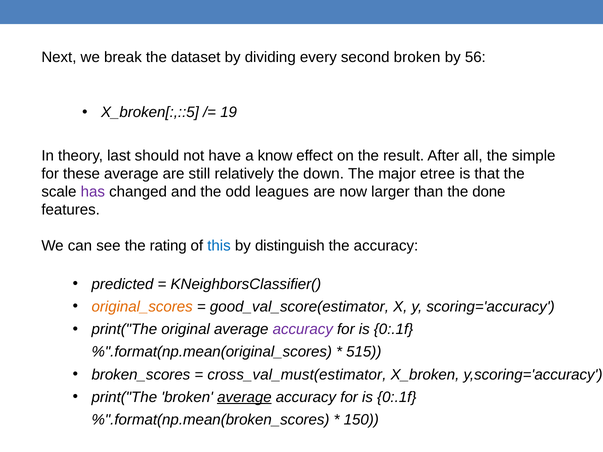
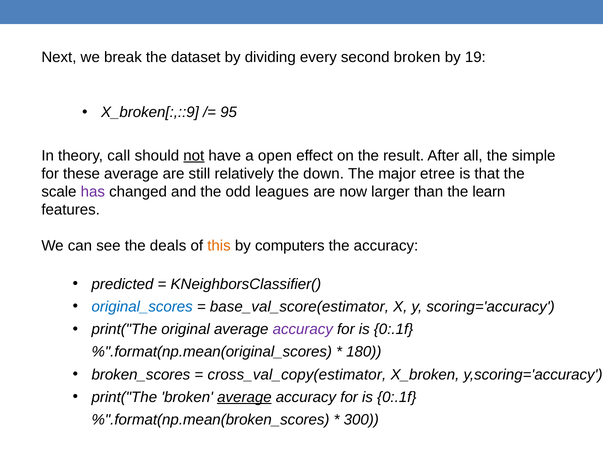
56: 56 -> 19 (475, 57)
X_broken[:,::5: X_broken[:,::5 -> X_broken[:,::9 (150, 112)
19: 19 -> 95 (229, 112)
last: last -> call (119, 156)
not underline: none -> present (194, 156)
know: know -> open (275, 156)
done: done -> learn (489, 192)
rating: rating -> deals (168, 246)
this colour: blue -> orange (219, 246)
distinguish: distinguish -> computers (290, 246)
original_scores colour: orange -> blue (142, 307)
good_val_score(estimator: good_val_score(estimator -> base_val_score(estimator (299, 307)
515: 515 -> 180 (364, 352)
cross_val_must(estimator: cross_val_must(estimator -> cross_val_copy(estimator (297, 375)
150: 150 -> 300 (361, 420)
